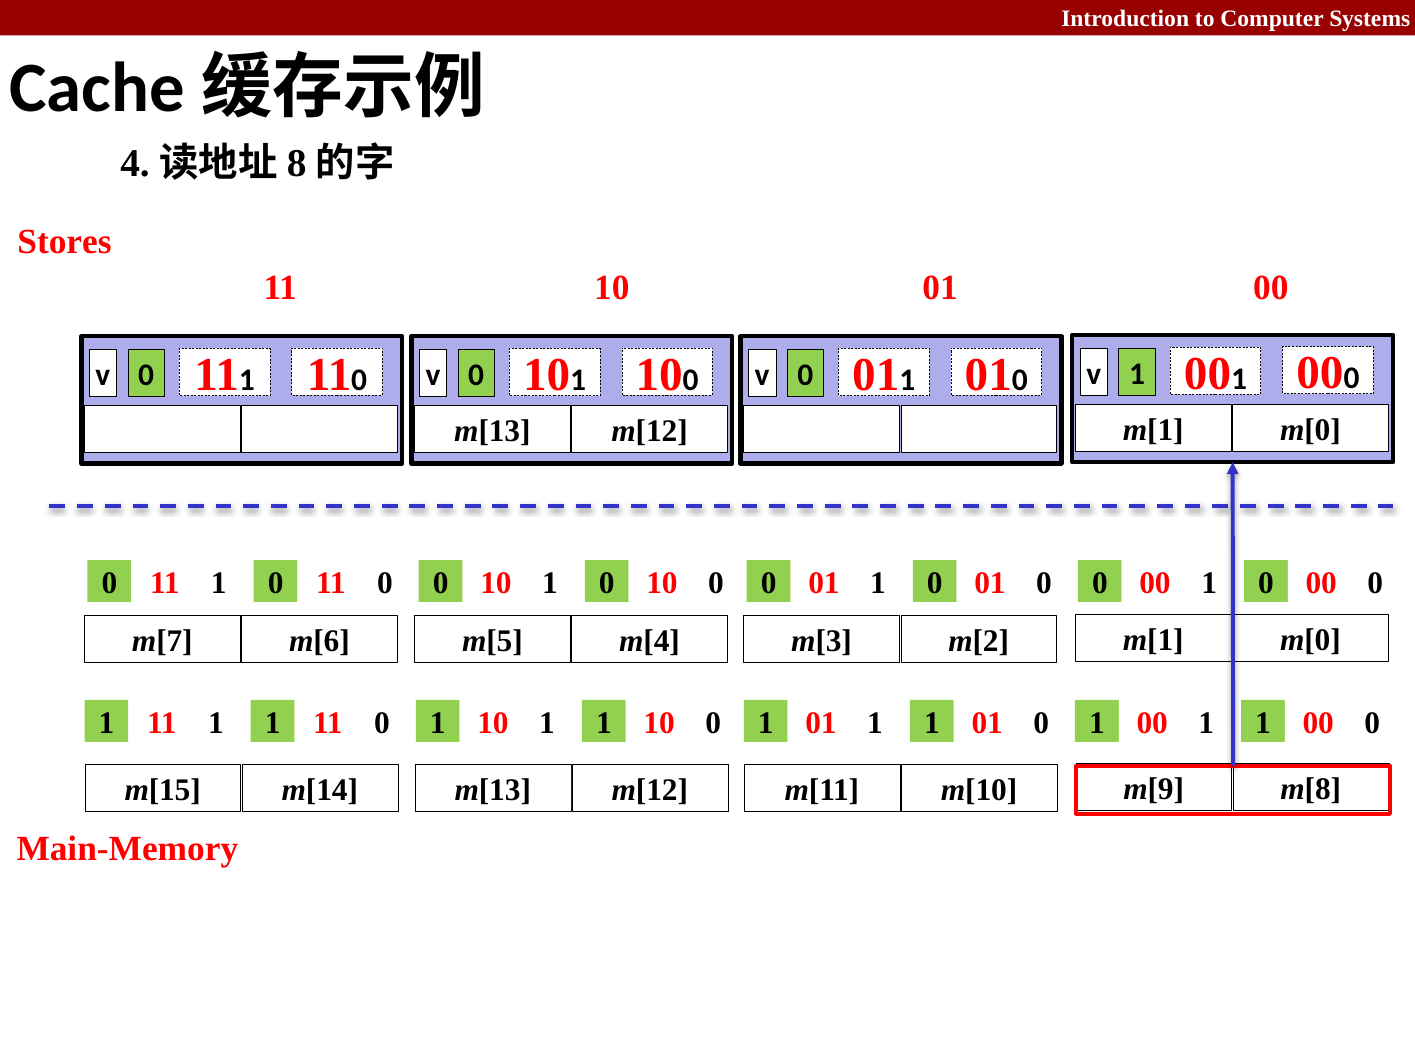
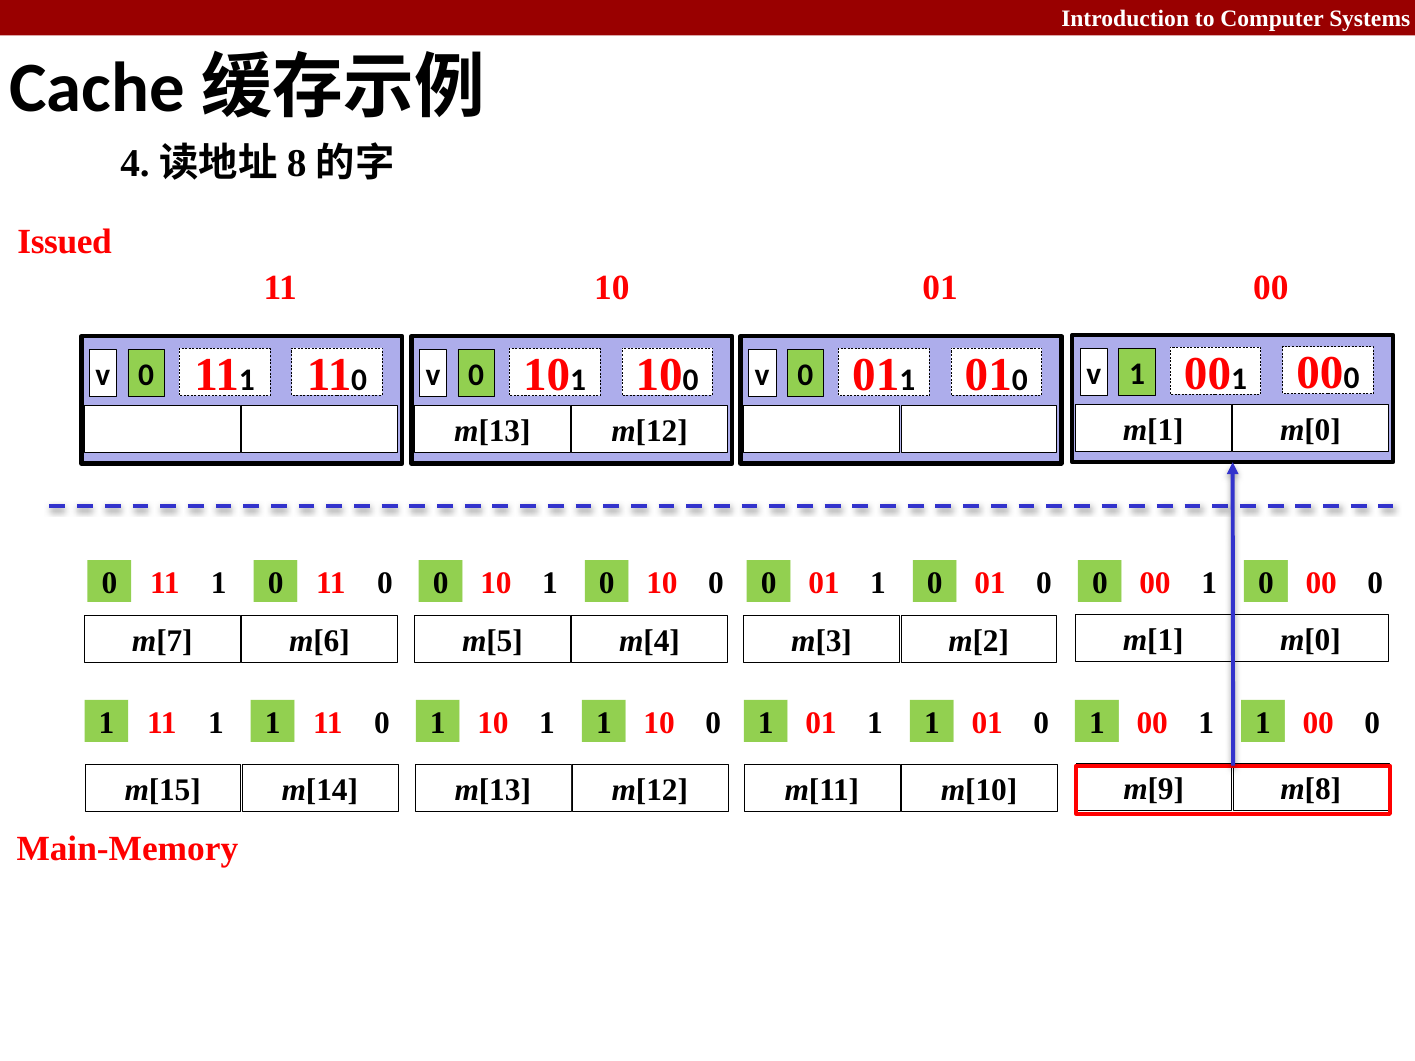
Stores: Stores -> Issued (65, 242)
